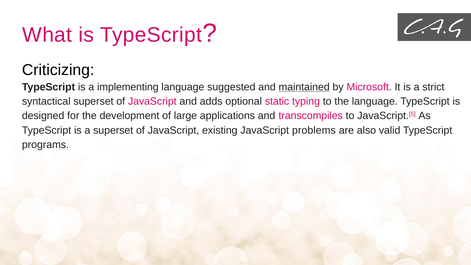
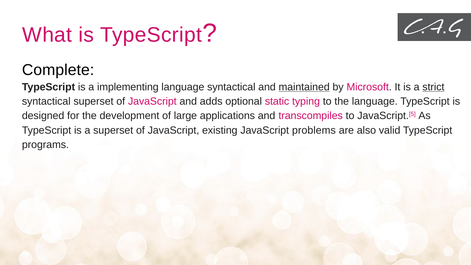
Criticizing: Criticizing -> Complete (58, 70)
language suggested: suggested -> syntactical (231, 87)
strict underline: none -> present (433, 87)
